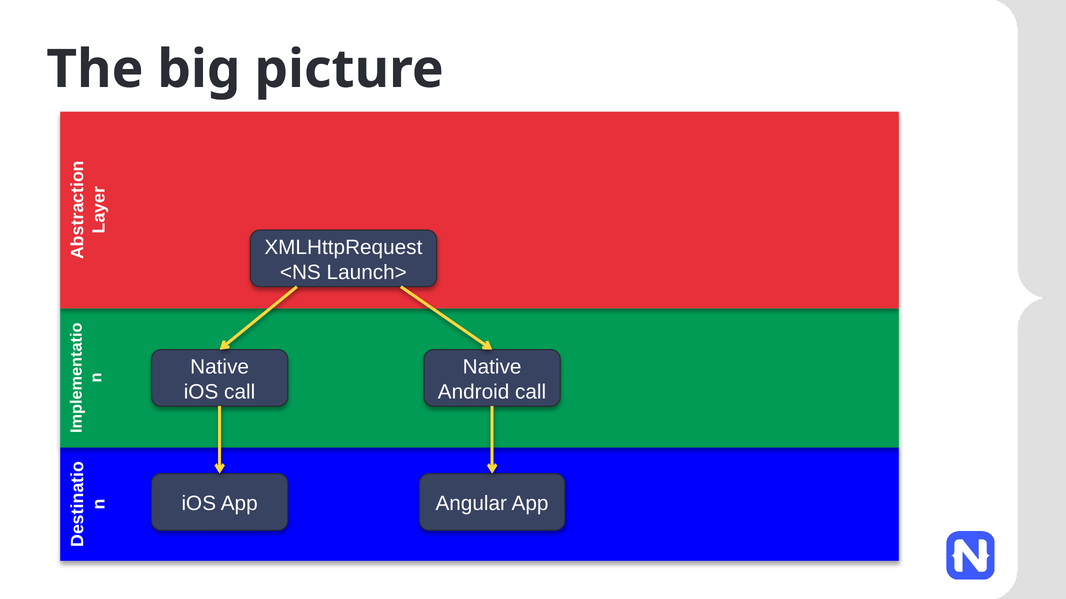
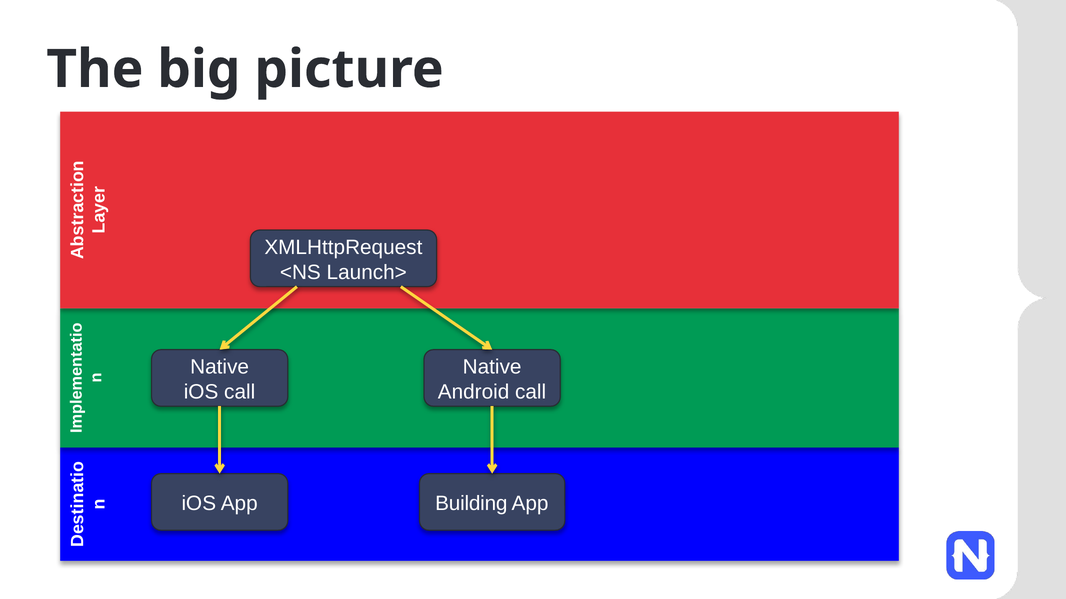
Angular: Angular -> Building (471, 504)
